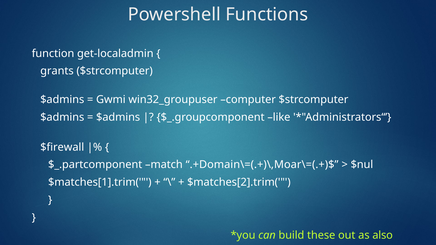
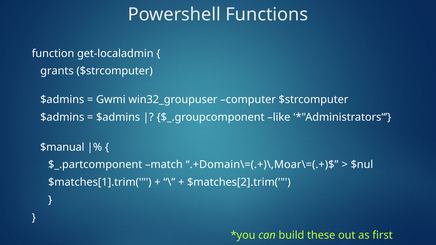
$firewall: $firewall -> $manual (62, 147)
also: also -> first (383, 235)
